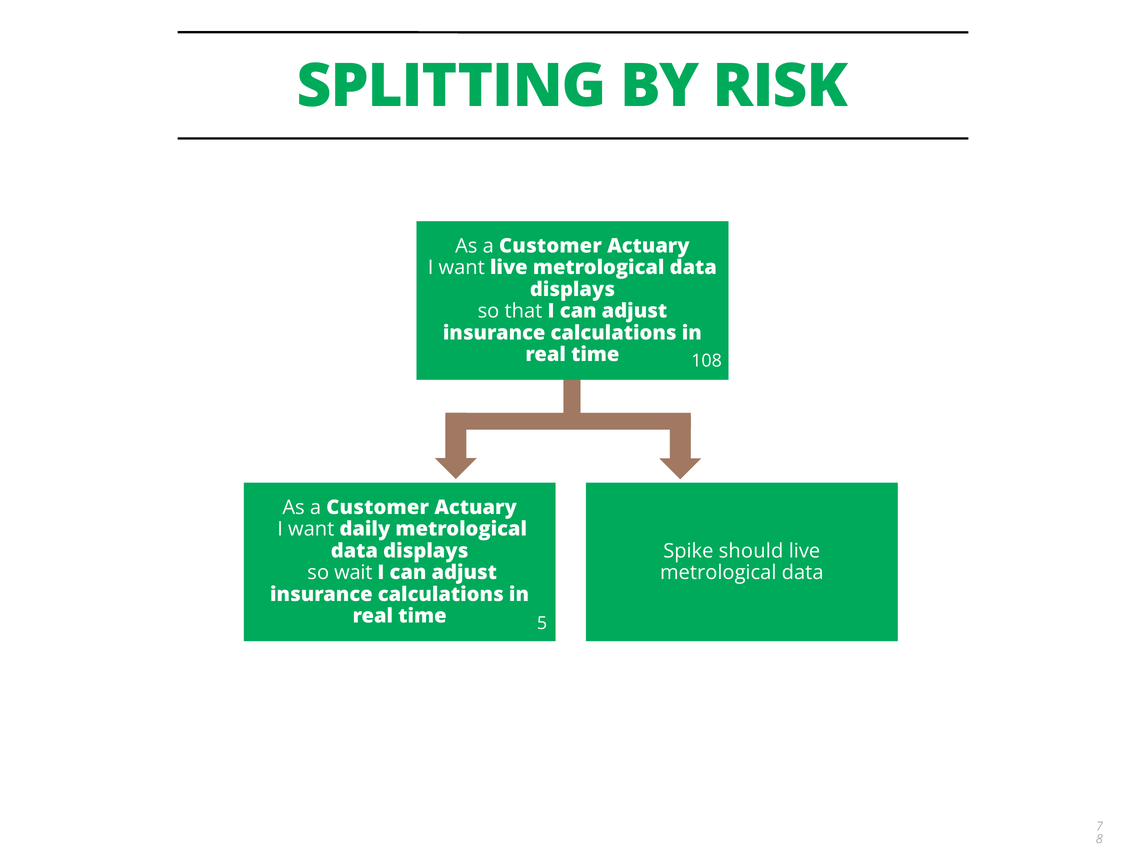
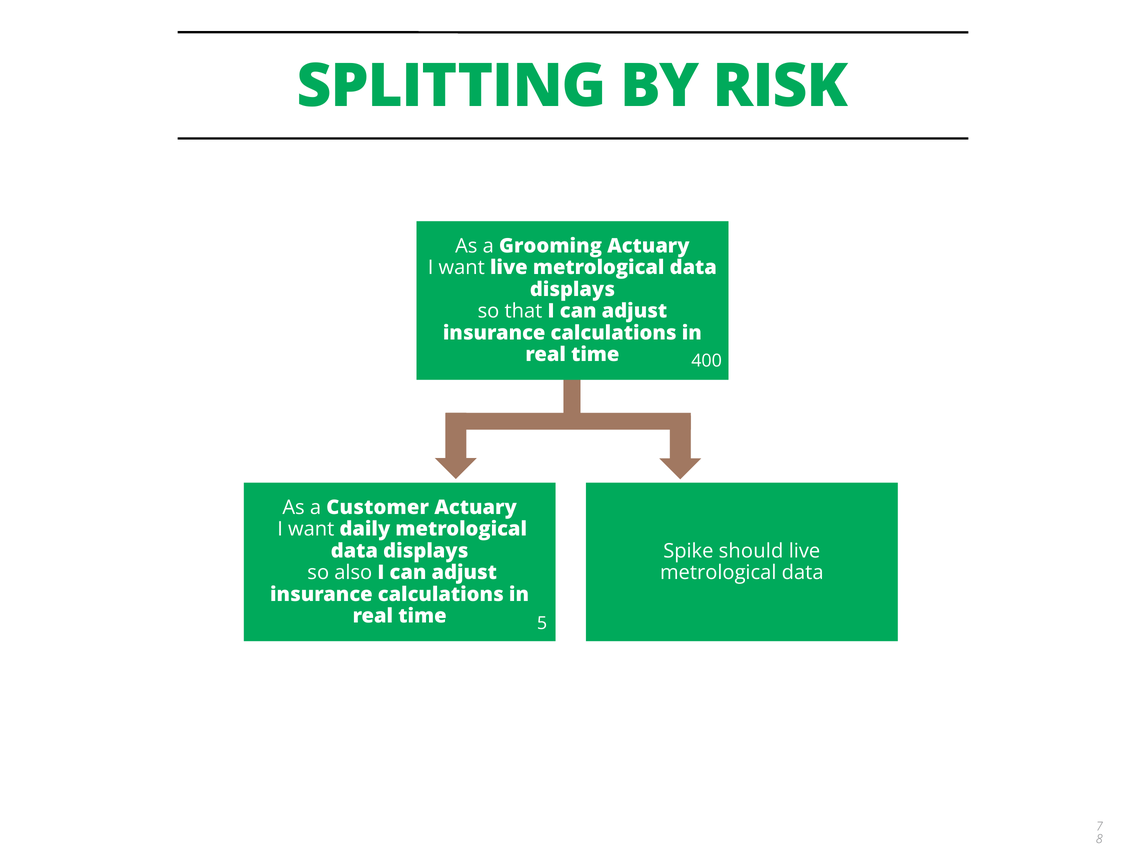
Customer: Customer -> Grooming (551, 246)
108: 108 -> 400 (707, 361)
wait: wait -> also (353, 573)
